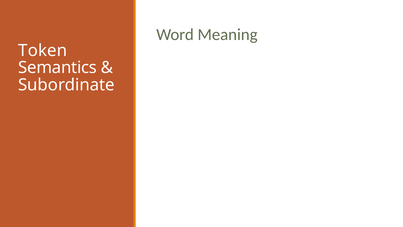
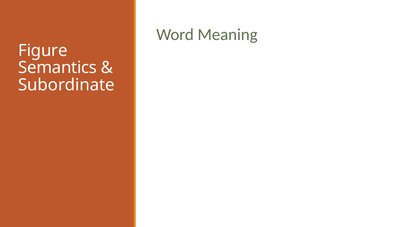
Token: Token -> Figure (43, 51)
